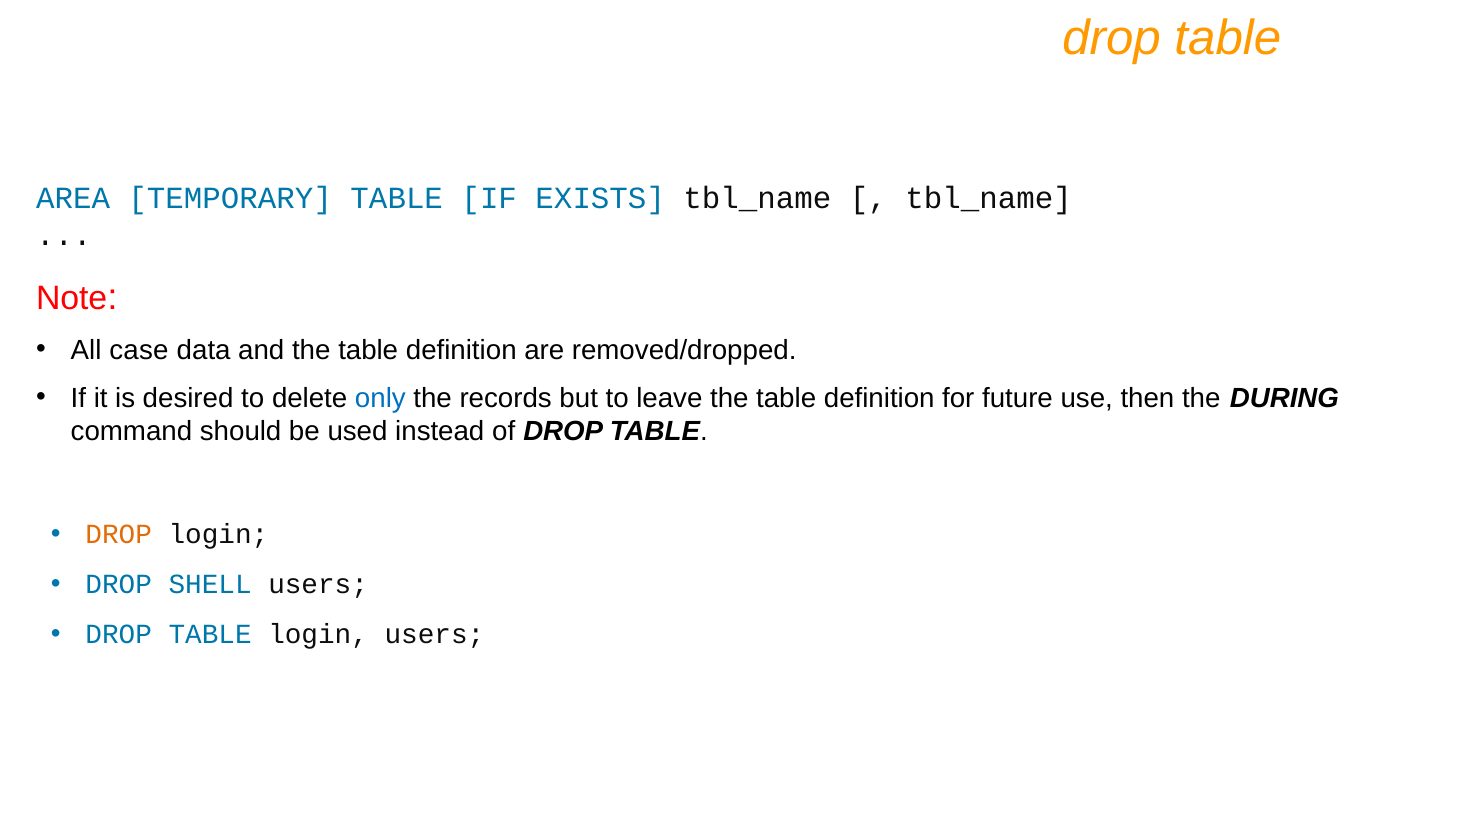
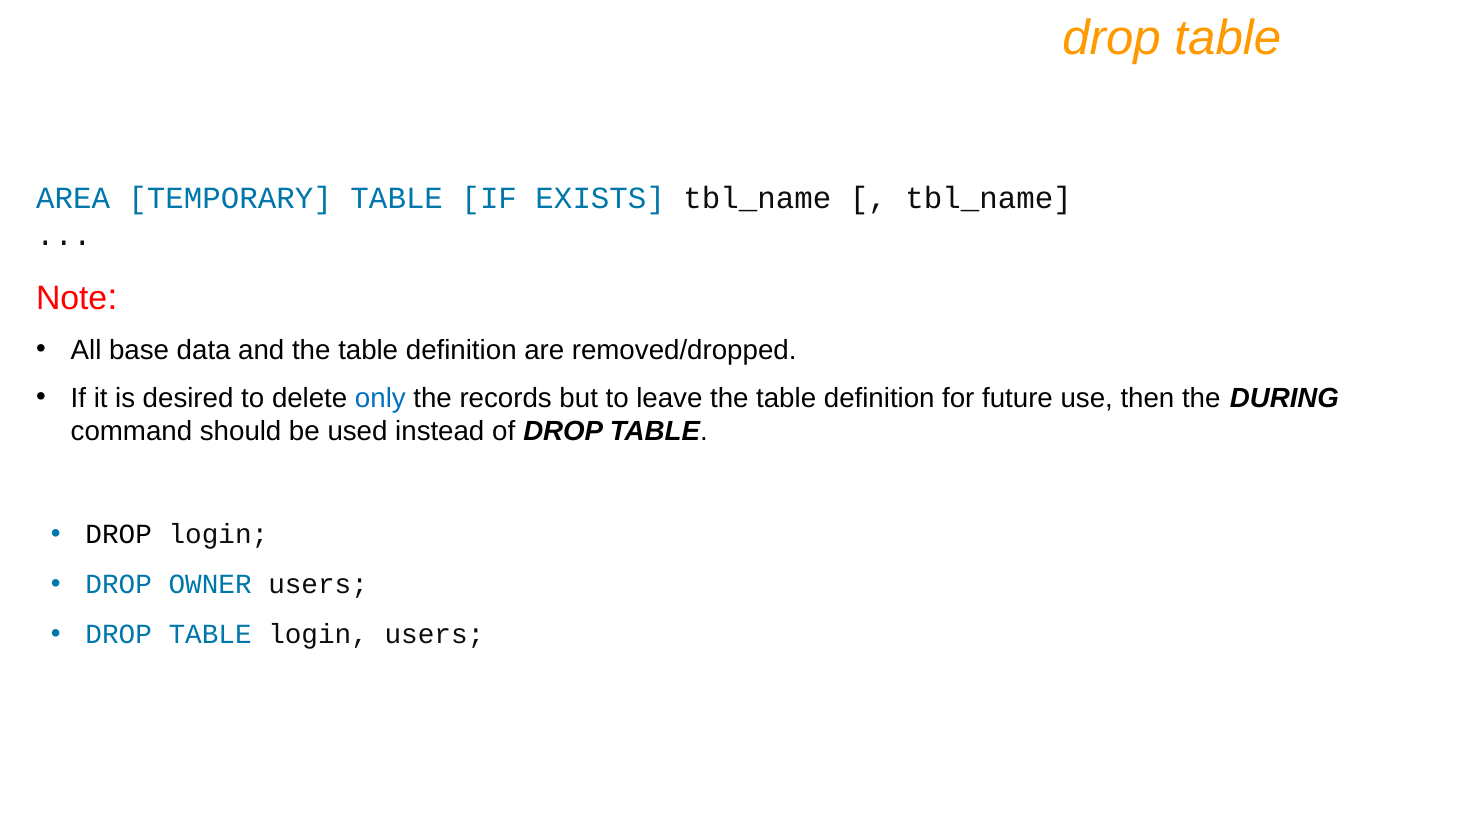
case: case -> base (139, 350)
DROP colour: orange -> black (119, 535)
SHELL: SHELL -> OWNER (210, 584)
